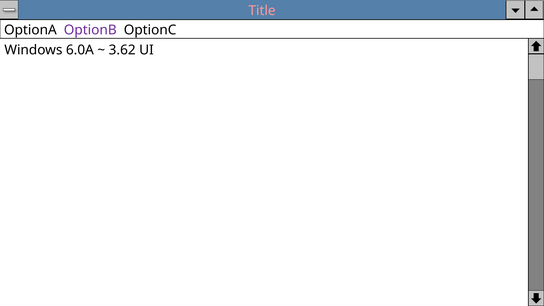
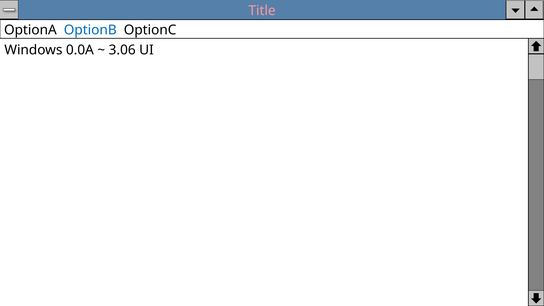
OptionB colour: purple -> blue (90, 30)
6.0A: 6.0A -> 0.0A (80, 50)
3.62: 3.62 -> 3.06 (122, 50)
